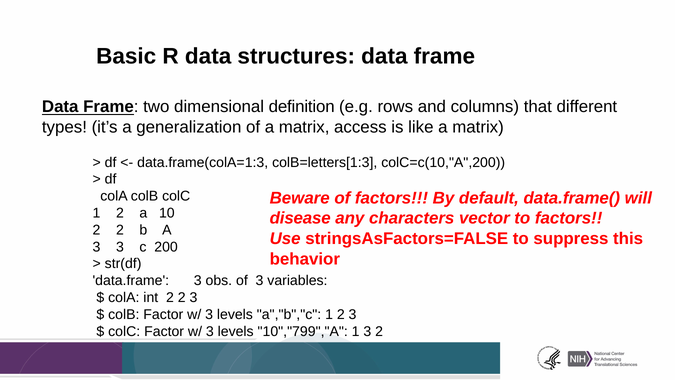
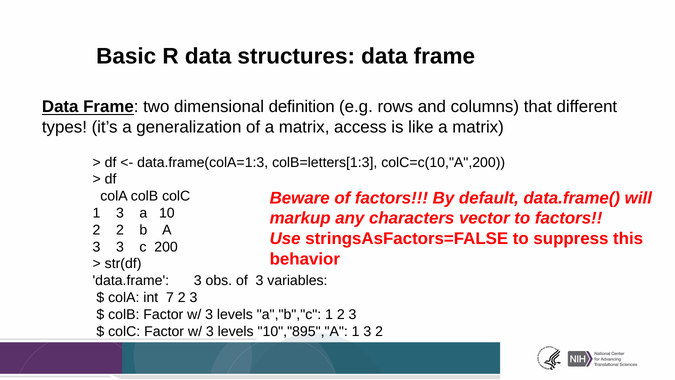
2: 2 -> 3 (120, 213)
disease: disease -> markup (300, 218)
int 2: 2 -> 7 (170, 297)
10","799","A: 10","799","A -> 10","895","A (303, 331)
